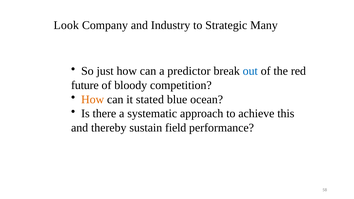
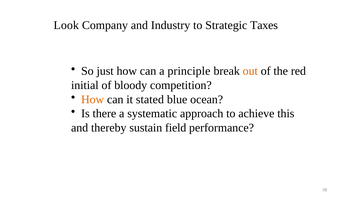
Many: Many -> Taxes (264, 25)
predictor: predictor -> principle (189, 71)
out colour: blue -> orange (250, 71)
future: future -> initial (85, 85)
